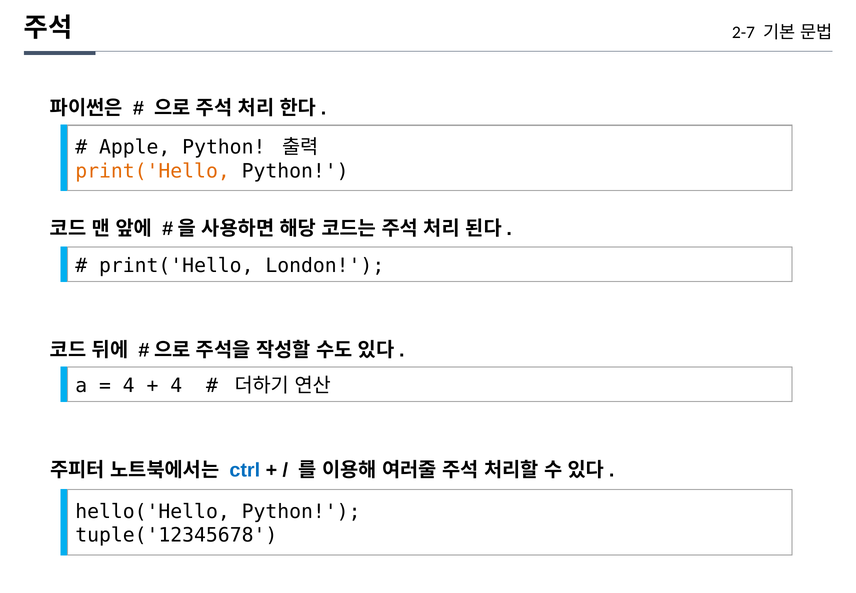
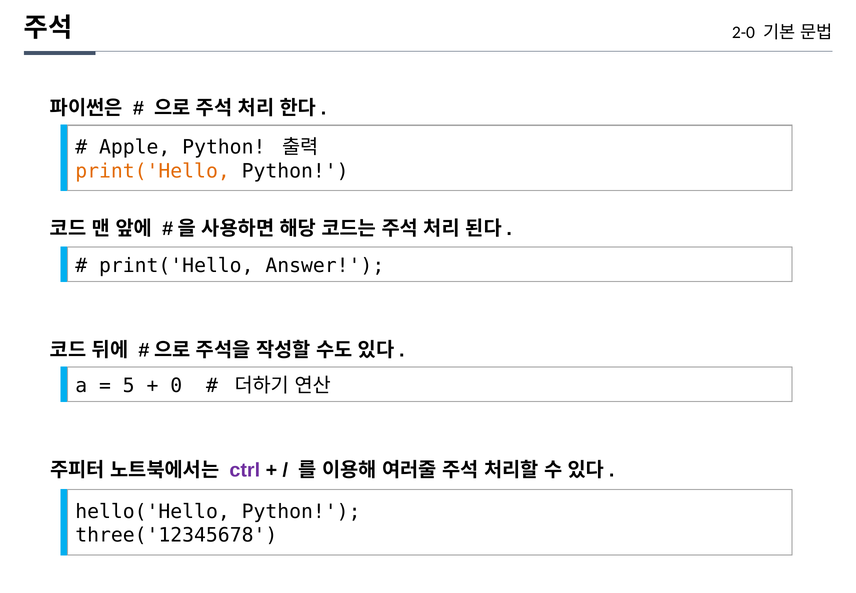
2-7: 2-7 -> 2-0 (743, 32)
London: London -> Answer (325, 265)
4: 4 -> 5 (129, 385)
4: 4 -> 0 (176, 385)
ctrl colour: blue -> purple (245, 470)
tuple('12345678: tuple('12345678 -> three('12345678 (176, 535)
